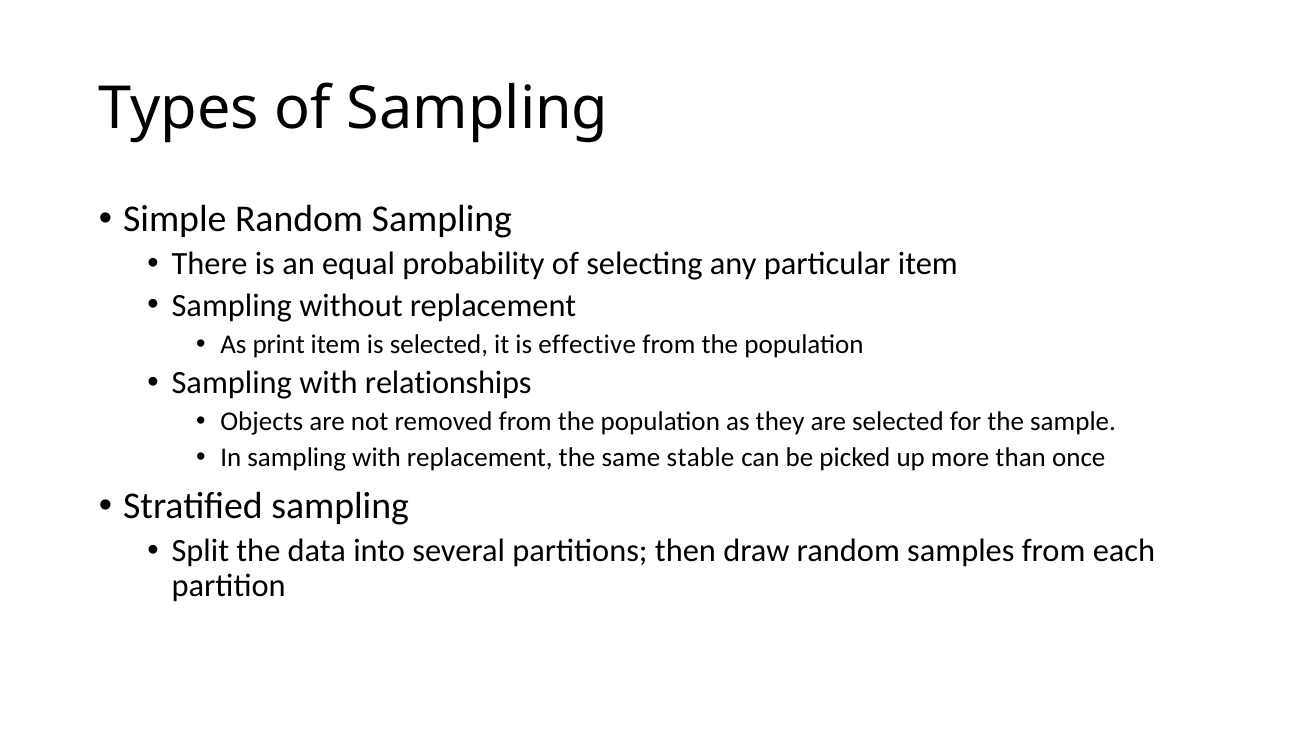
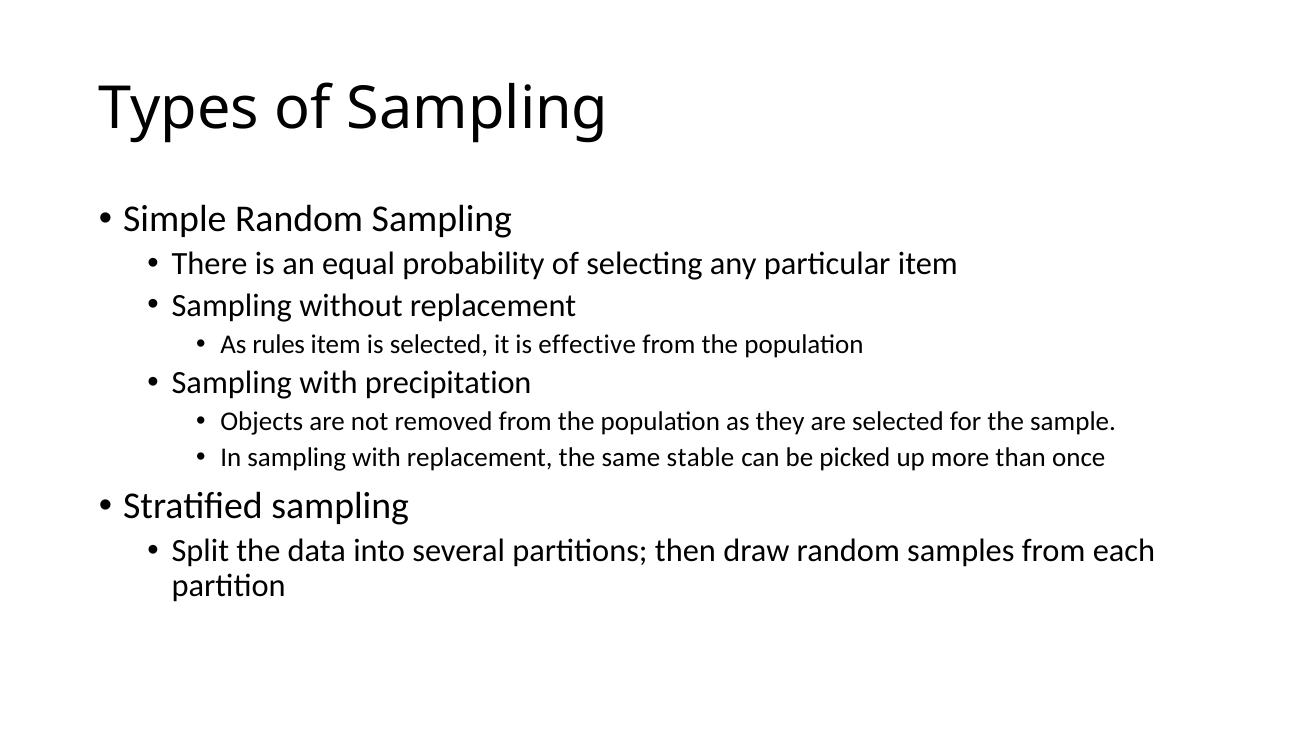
print: print -> rules (279, 344)
relationships: relationships -> precipitation (448, 383)
